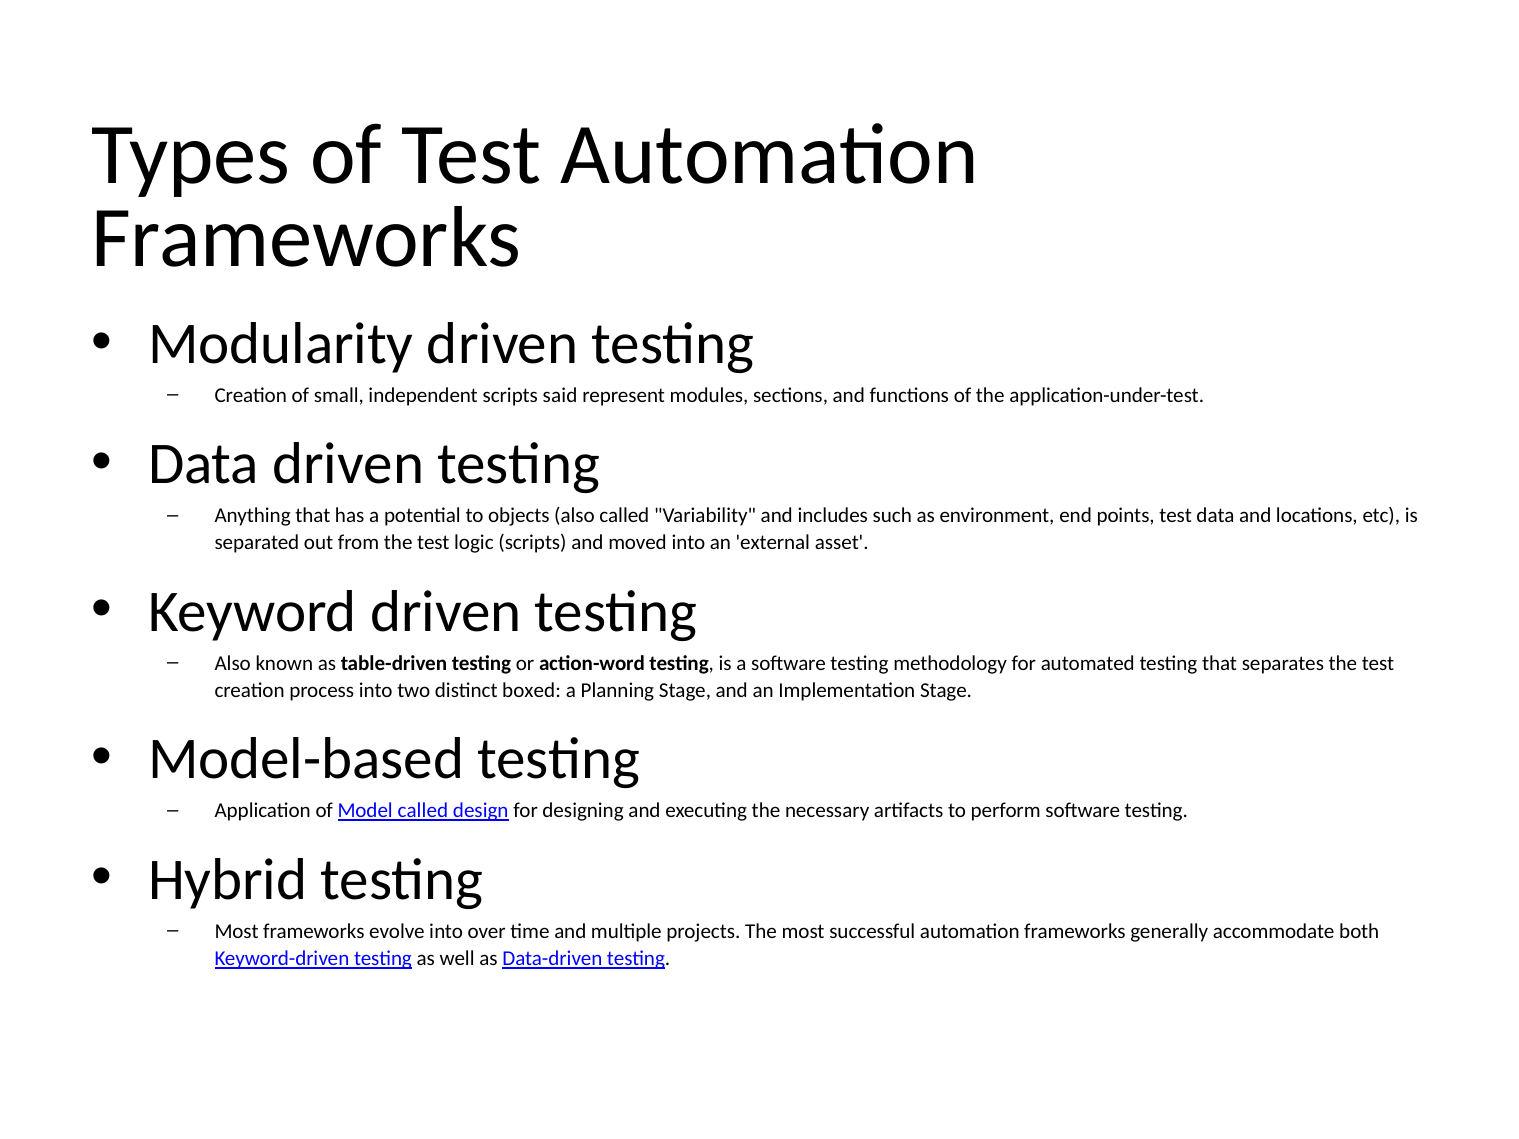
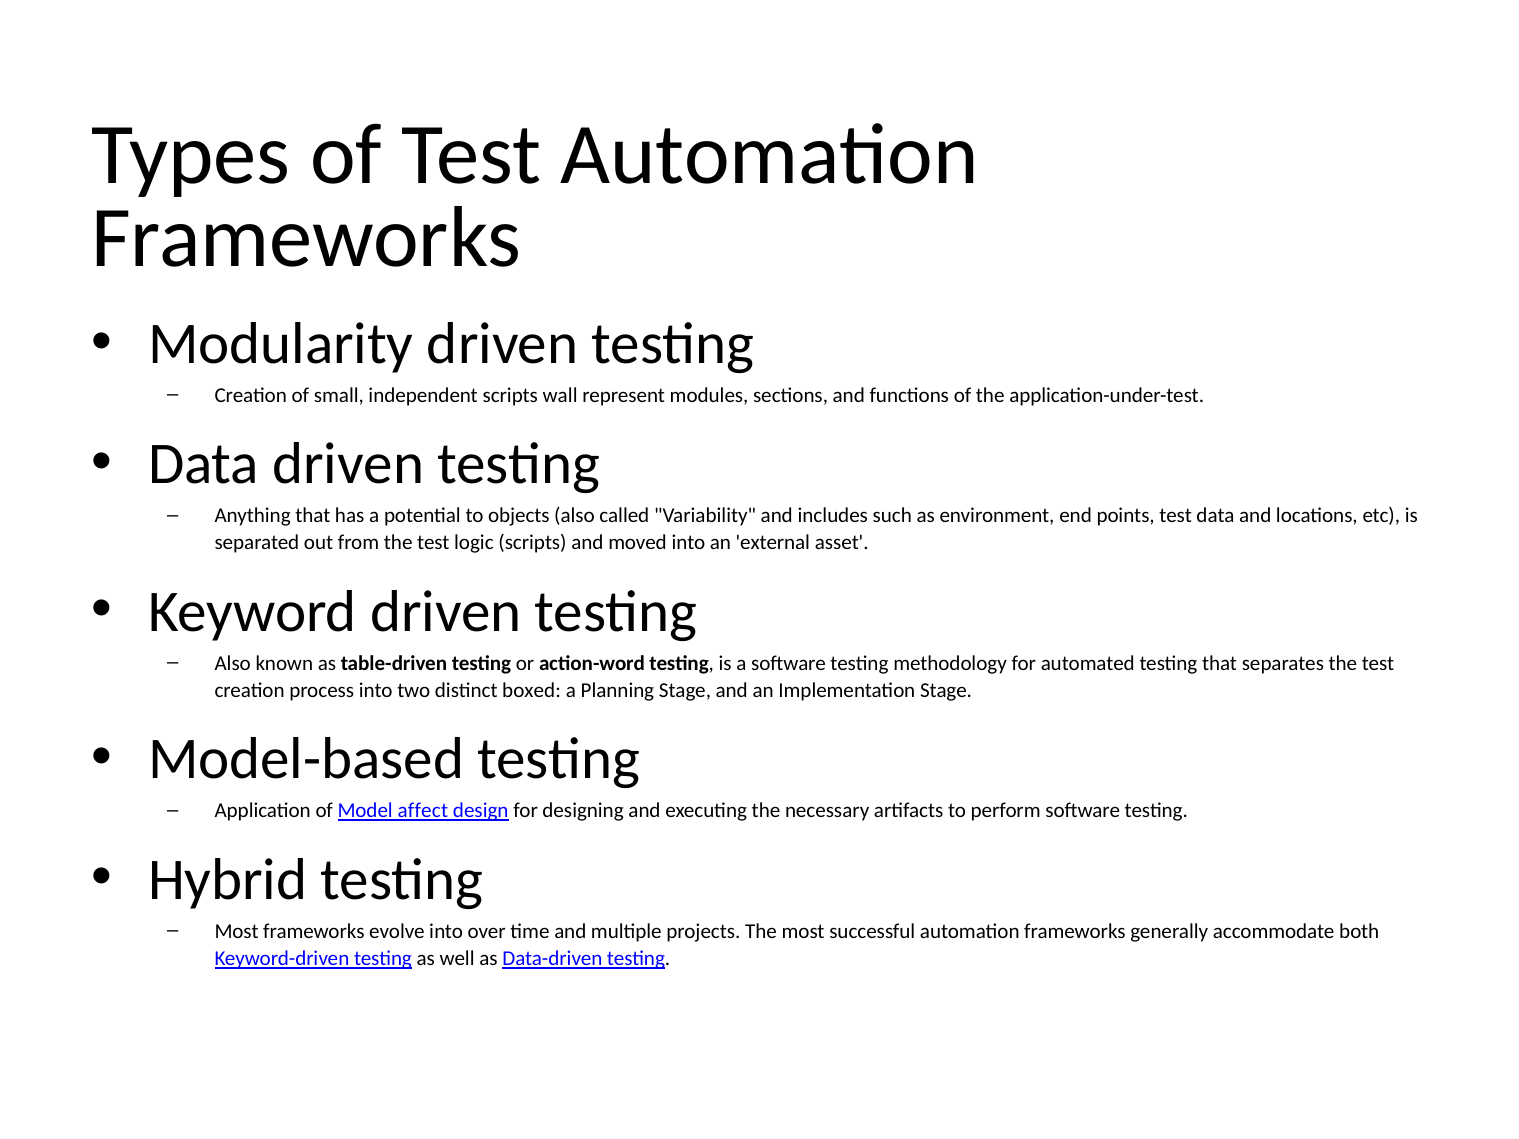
said: said -> wall (560, 396)
Model called: called -> affect (423, 811)
